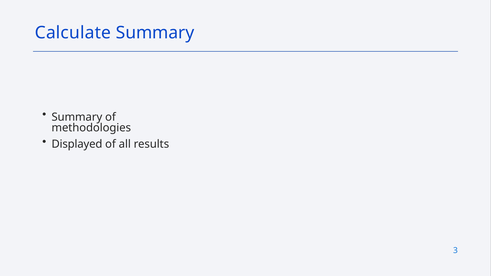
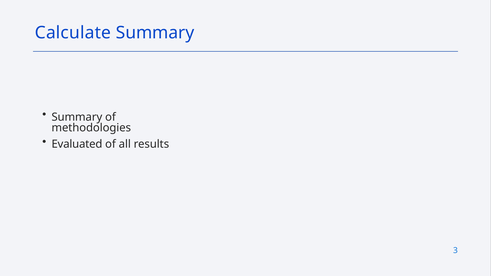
Displayed: Displayed -> Evaluated (77, 144)
